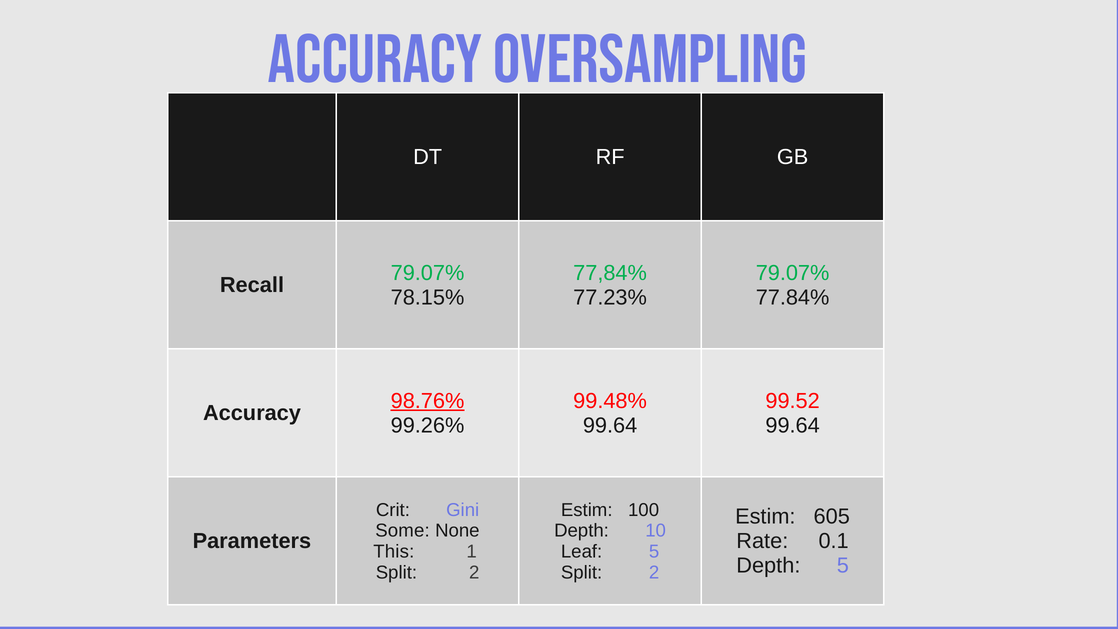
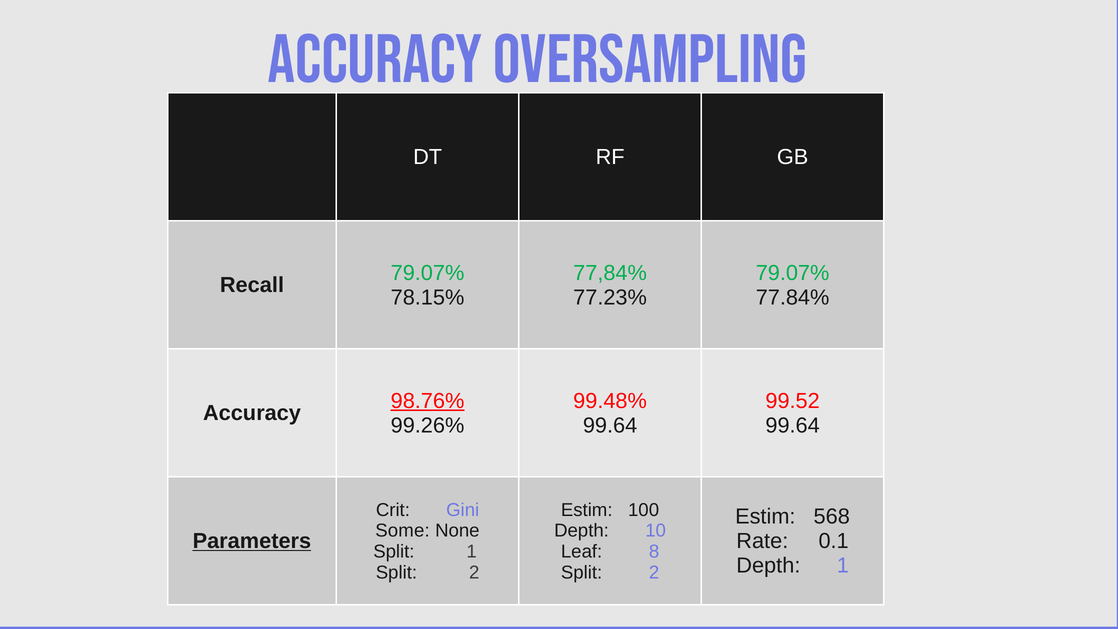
605: 605 -> 568 (832, 517)
Parameters underline: none -> present (252, 541)
This: This -> Split (394, 552)
Leaf 5: 5 -> 8 (654, 552)
Depth 5: 5 -> 1 (843, 566)
